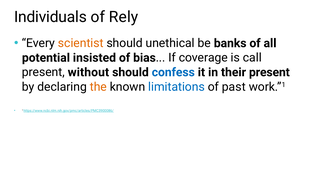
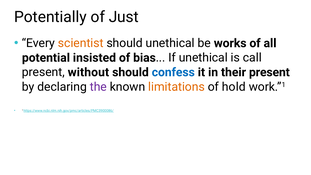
Individuals: Individuals -> Potentially (50, 17)
Rely: Rely -> Just (124, 17)
banks: banks -> works (230, 43)
If coverage: coverage -> unethical (203, 58)
the colour: orange -> purple (98, 87)
limitations colour: blue -> orange (176, 87)
past: past -> hold (234, 87)
